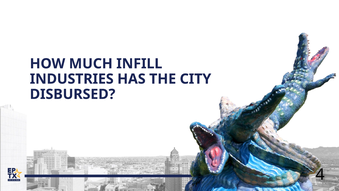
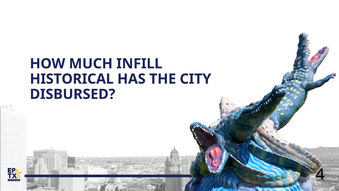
INDUSTRIES: INDUSTRIES -> HISTORICAL (72, 79)
